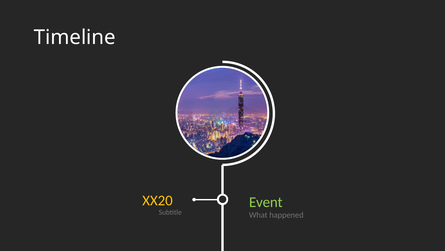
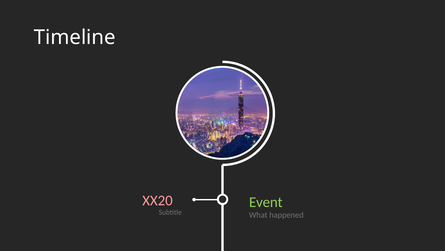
XX20 colour: yellow -> pink (158, 200)
